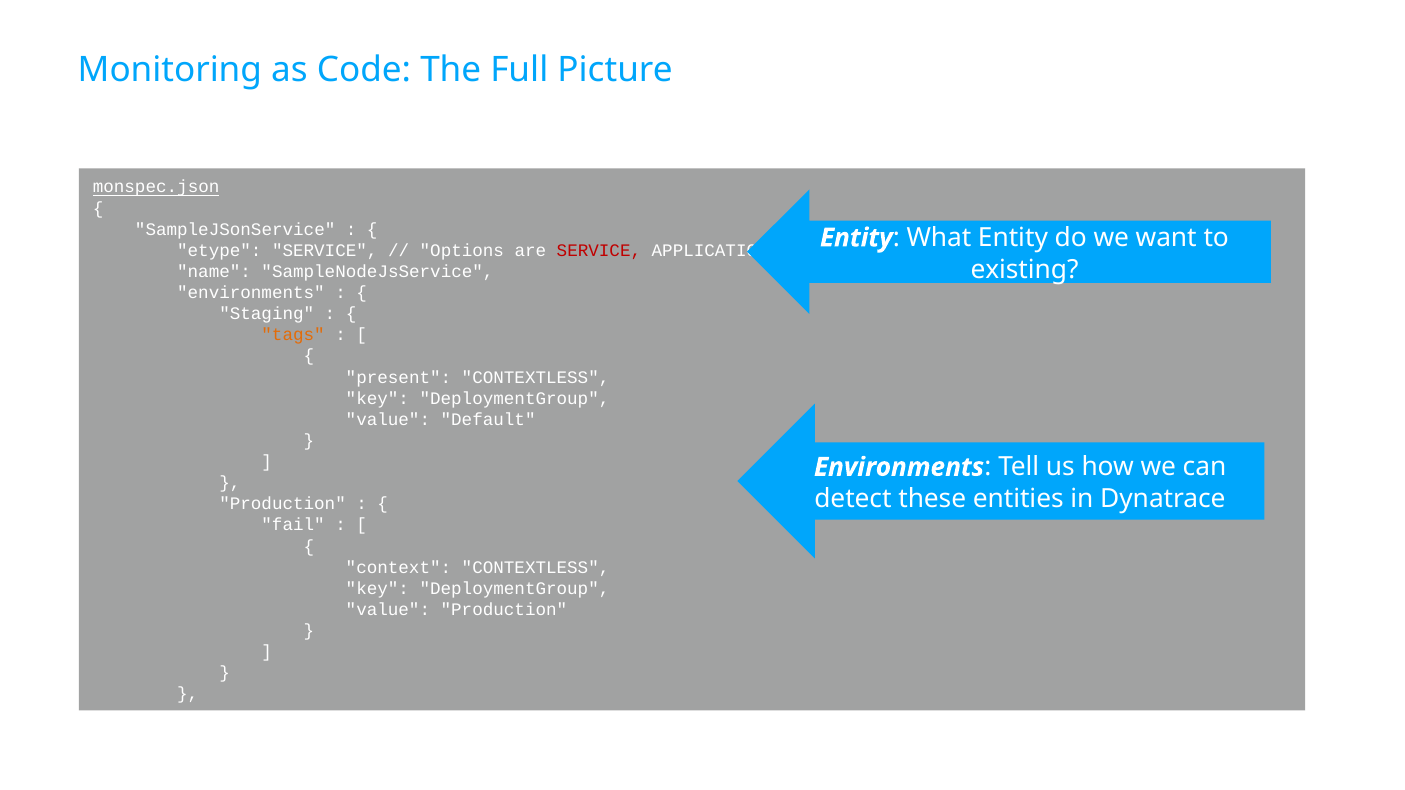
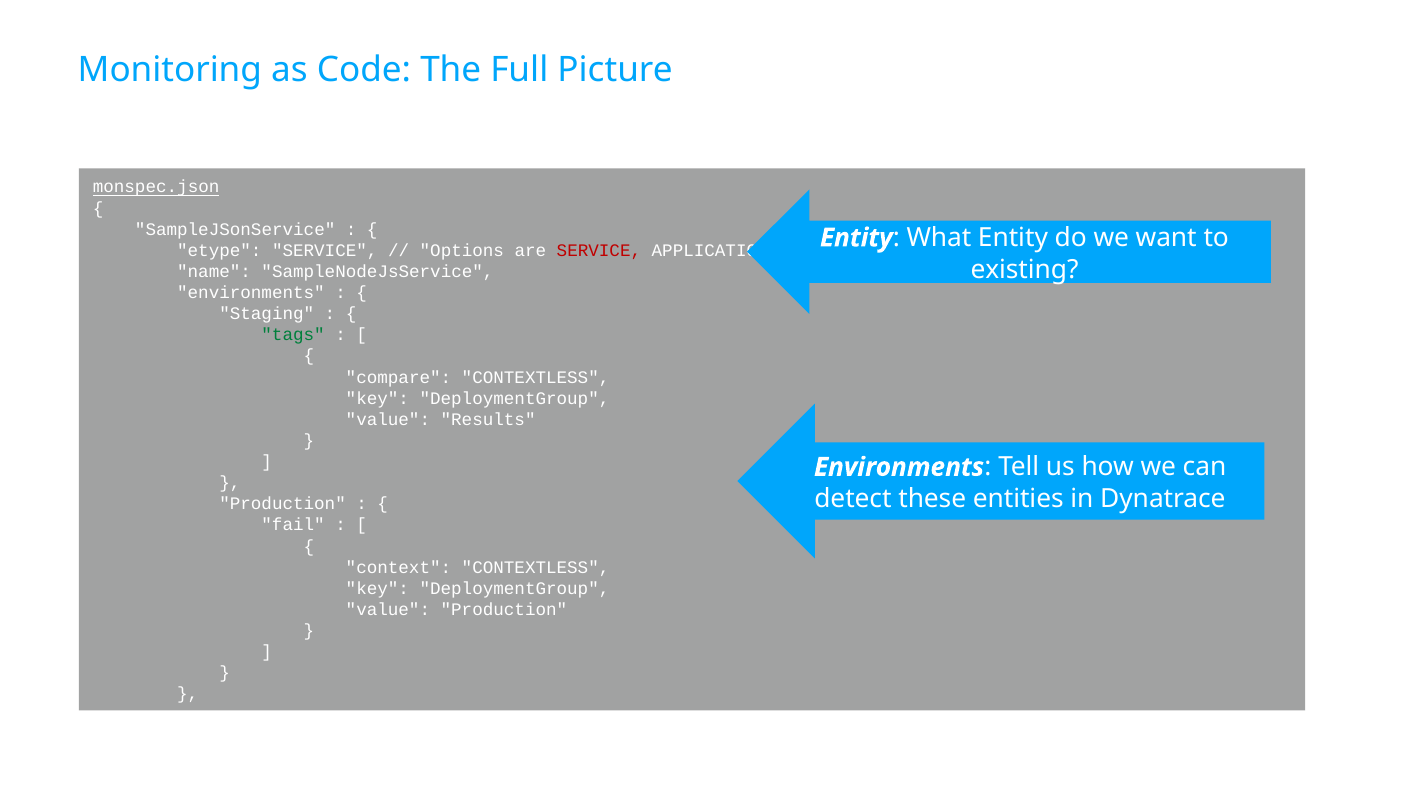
tags colour: orange -> green (293, 335)
present: present -> compare (398, 377)
Default: Default -> Results (488, 420)
